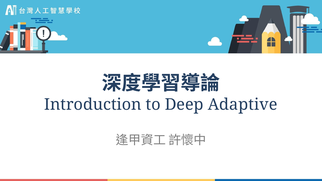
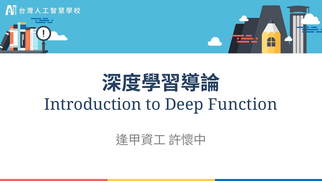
Adaptive: Adaptive -> Function (243, 105)
